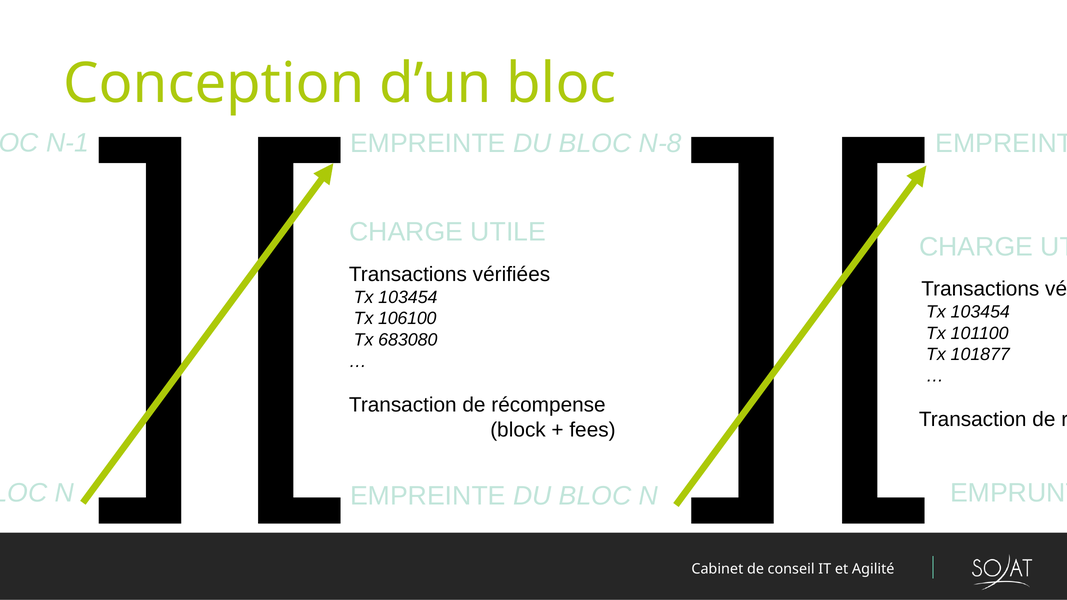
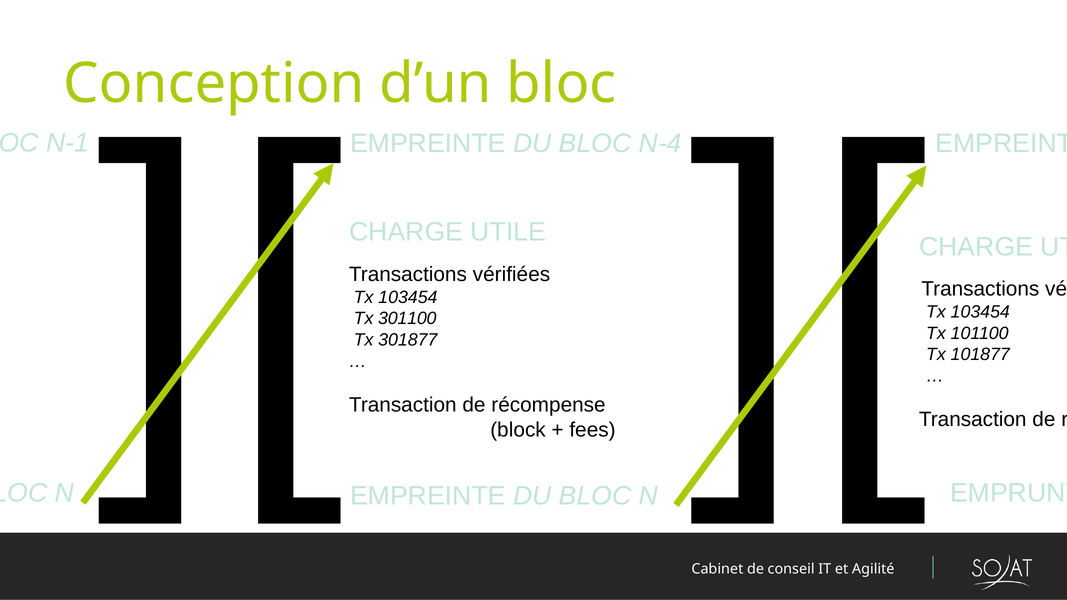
N-8: N-8 -> N-4 (660, 143)
106100: 106100 -> 301100 (407, 319)
683080: 683080 -> 301877 (408, 340)
